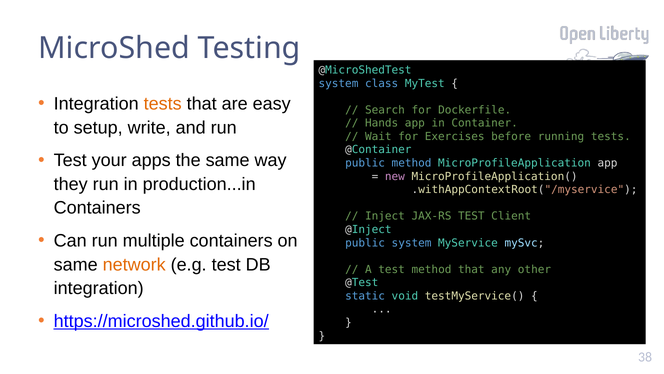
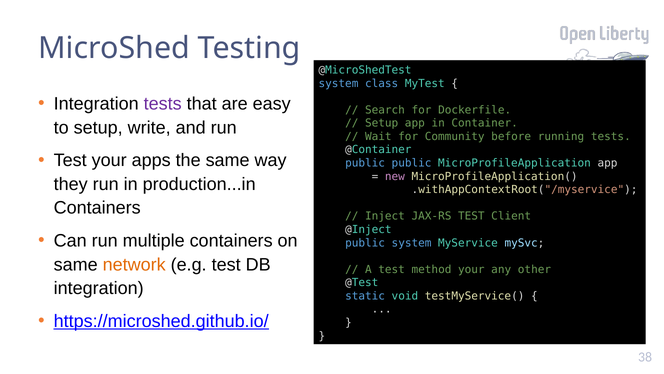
tests colour: orange -> purple (163, 104)
Hands: Hands -> Setup (382, 123)
Exercises: Exercises -> Community (455, 136)
public method: method -> public (412, 163)
method that: that -> your (471, 269)
